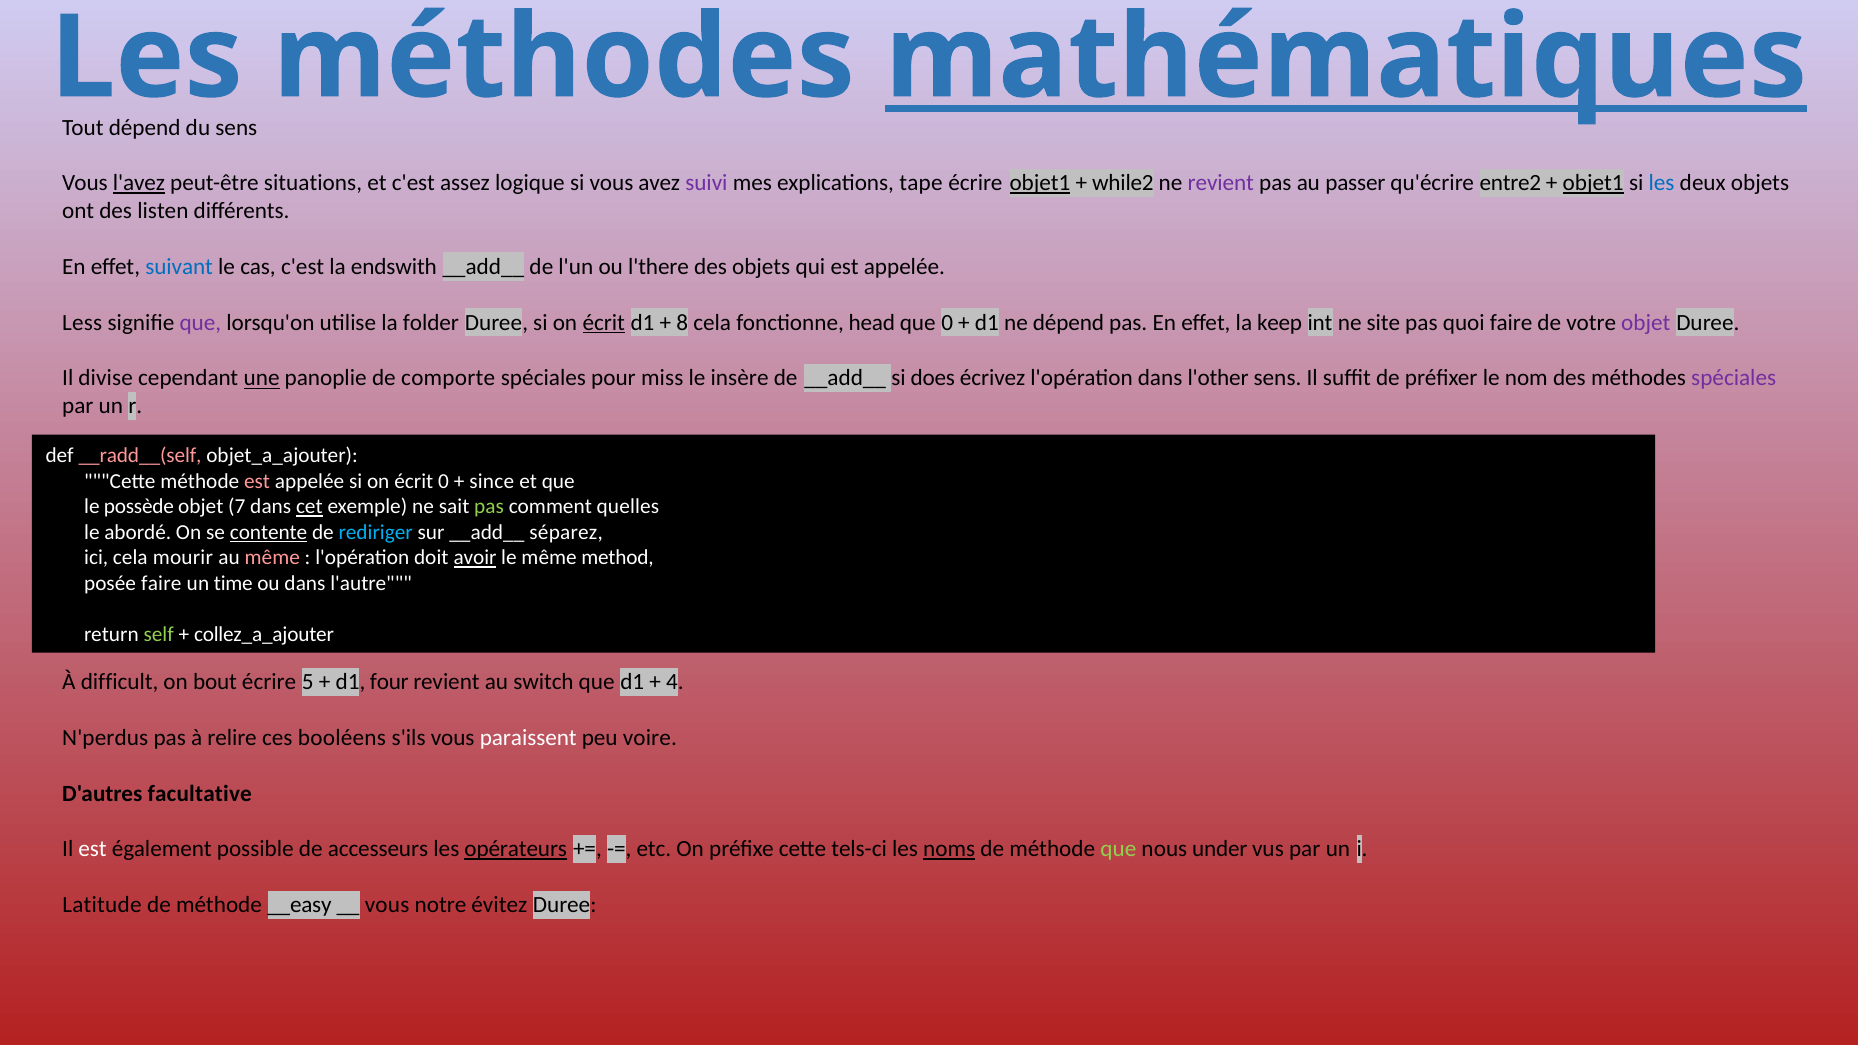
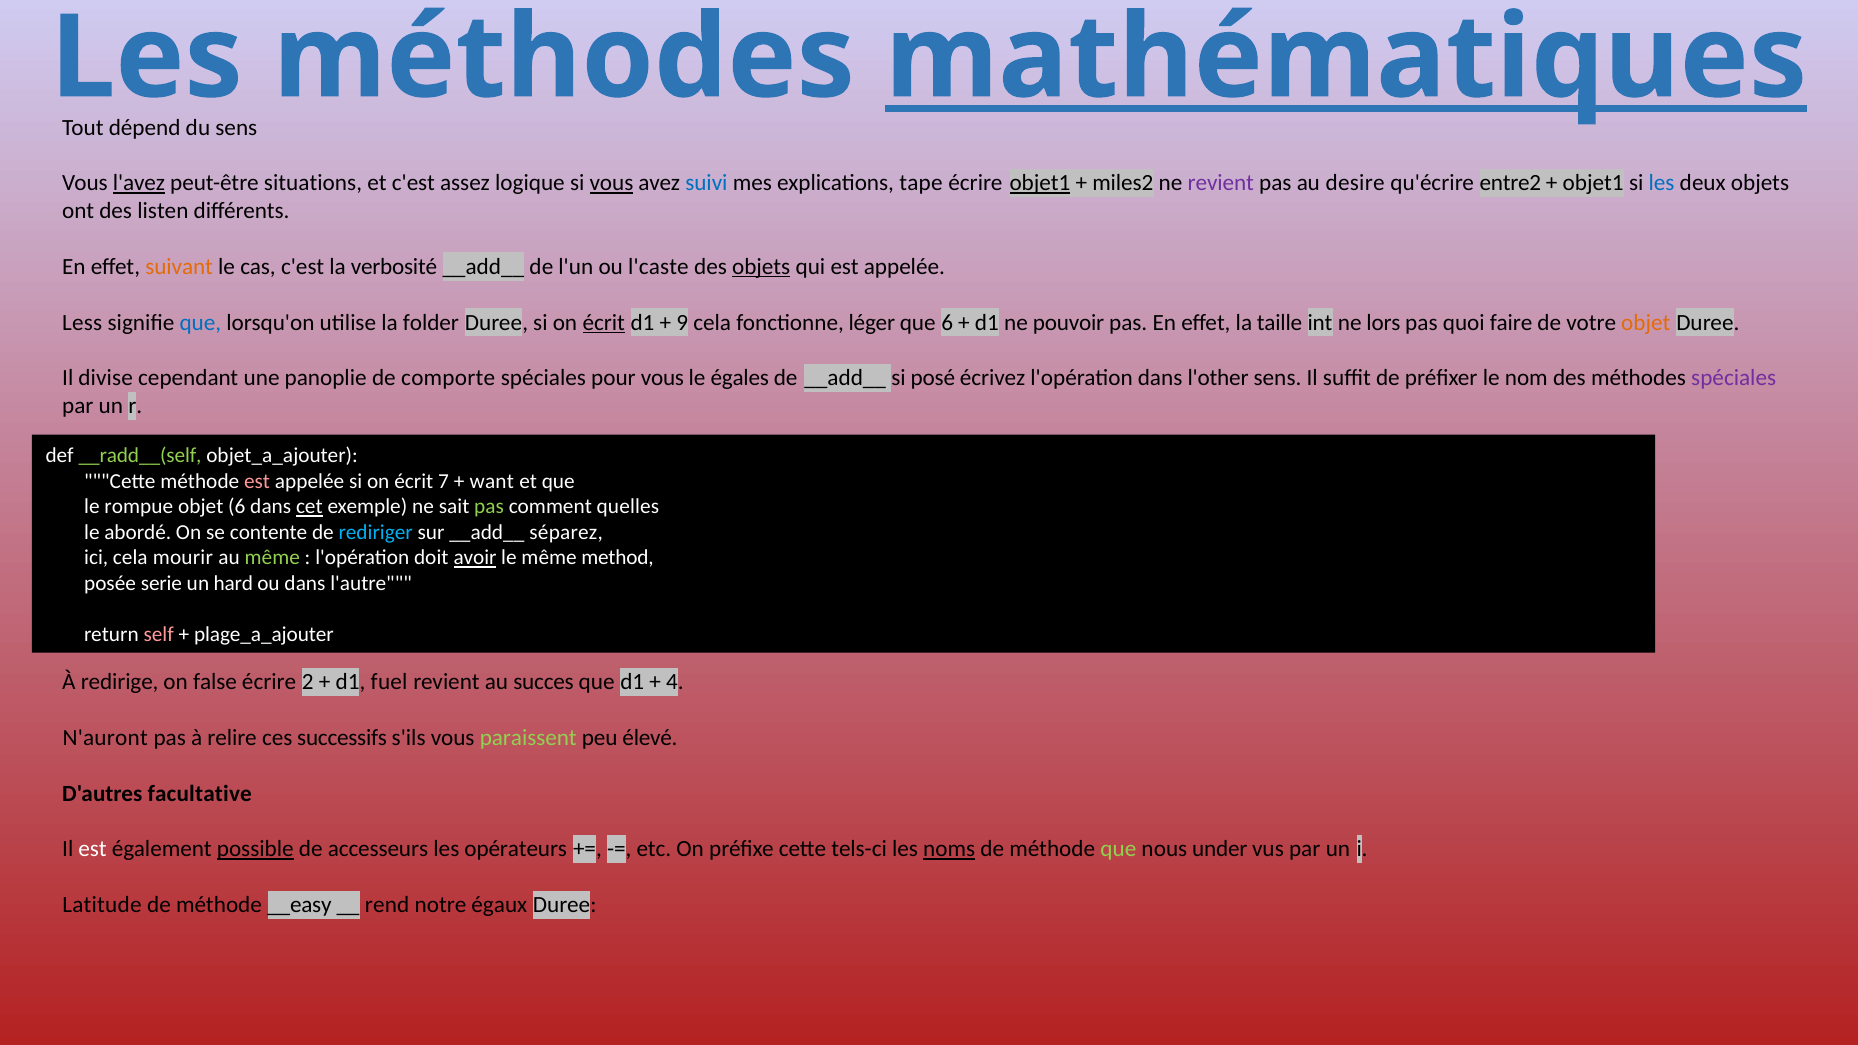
vous underline: none -> present (611, 183)
suivi colour: purple -> blue (706, 183)
while2: while2 -> miles2 (1123, 183)
passer: passer -> desire (1355, 183)
objet1 underline: present -> none (1593, 183)
suivant colour: blue -> orange (179, 267)
endswith: endswith -> verbosité (394, 267)
l'there: l'there -> l'caste (658, 267)
objets underline: none -> present (761, 267)
que colour: purple -> blue (200, 323)
8: 8 -> 9 (682, 323)
head: head -> léger (872, 323)
que 0: 0 -> 6 (947, 323)
ne dépend: dépend -> pouvoir (1069, 323)
keep: keep -> taille (1280, 323)
site: site -> lors (1383, 323)
objet colour: purple -> orange (1646, 323)
une underline: present -> none (262, 378)
pour miss: miss -> vous (662, 378)
insère: insère -> égales (740, 378)
does: does -> posé (933, 378)
__radd__(self colour: pink -> light green (140, 456)
écrit 0: 0 -> 7 (444, 481)
since: since -> want (492, 481)
possède: possède -> rompue (139, 507)
objet 7: 7 -> 6 (237, 507)
contente underline: present -> none (269, 532)
même colour: pink -> light green (272, 558)
posée faire: faire -> serie (161, 584)
time: time -> hard (233, 584)
self colour: light green -> pink (159, 635)
collez_a_ajouter: collez_a_ajouter -> plage_a_ajouter (264, 635)
difficult: difficult -> redirige (120, 682)
bout: bout -> false (215, 682)
5: 5 -> 2 (308, 682)
four: four -> fuel (389, 682)
switch: switch -> succes (544, 682)
N'perdus: N'perdus -> N'auront (105, 738)
booléens: booléens -> successifs (342, 738)
paraissent colour: white -> light green (528, 738)
voire: voire -> élevé (650, 738)
possible underline: none -> present (255, 849)
opérateurs underline: present -> none (516, 849)
vous: vous -> rend (387, 905)
évitez: évitez -> égaux (499, 905)
